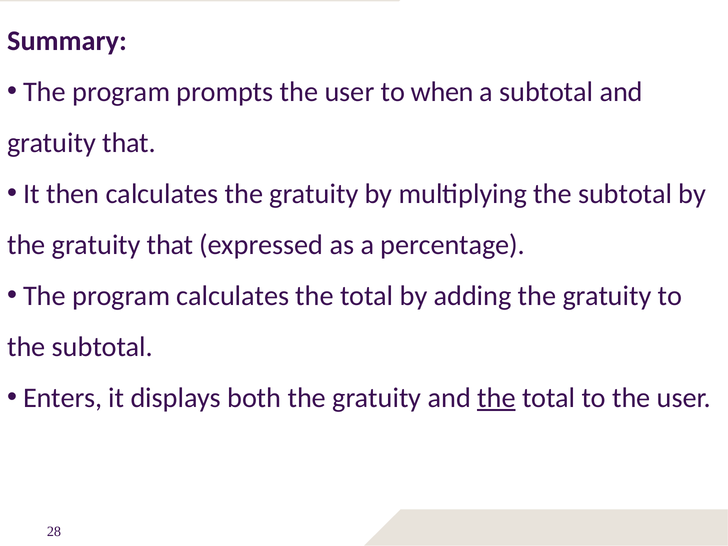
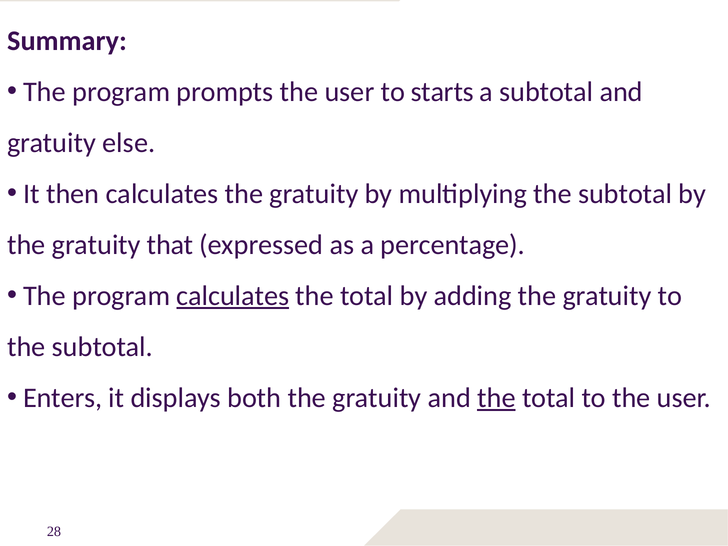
when: when -> starts (442, 92)
that: that -> else (129, 143)
calculates underline: none -> present (233, 296)
